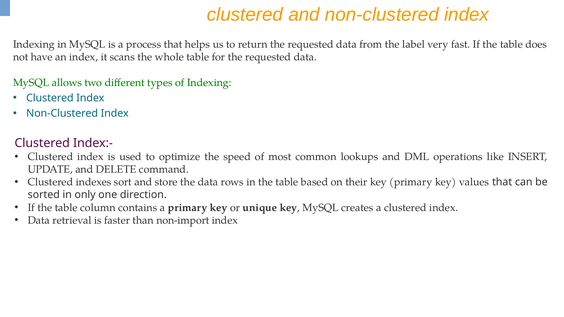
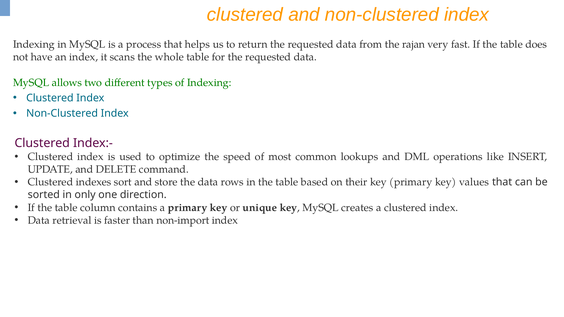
label: label -> rajan (414, 45)
